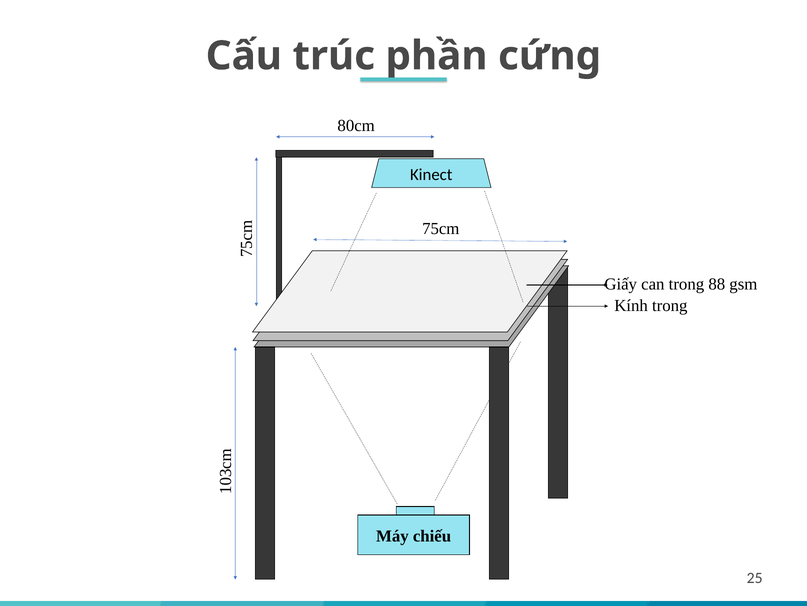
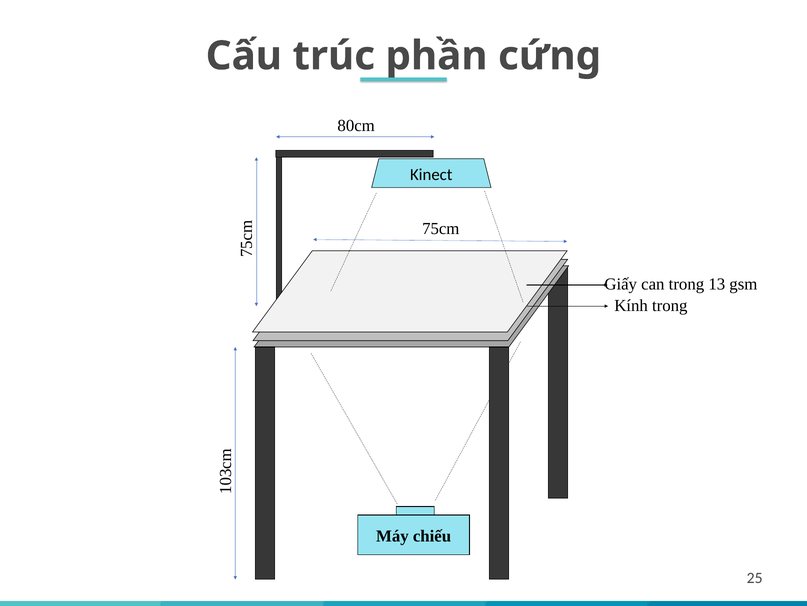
88: 88 -> 13 (717, 284)
